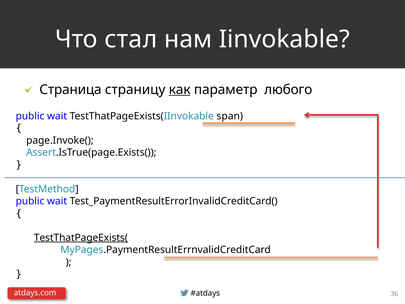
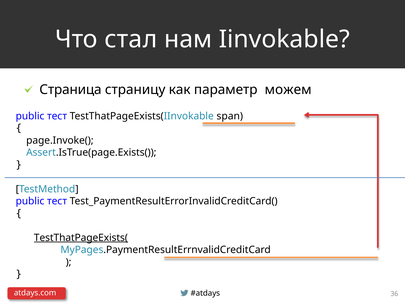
как underline: present -> none (180, 90)
любого: любого -> можем (288, 90)
wait: wait -> тест (57, 116)
wait: wait -> тест (57, 201)
